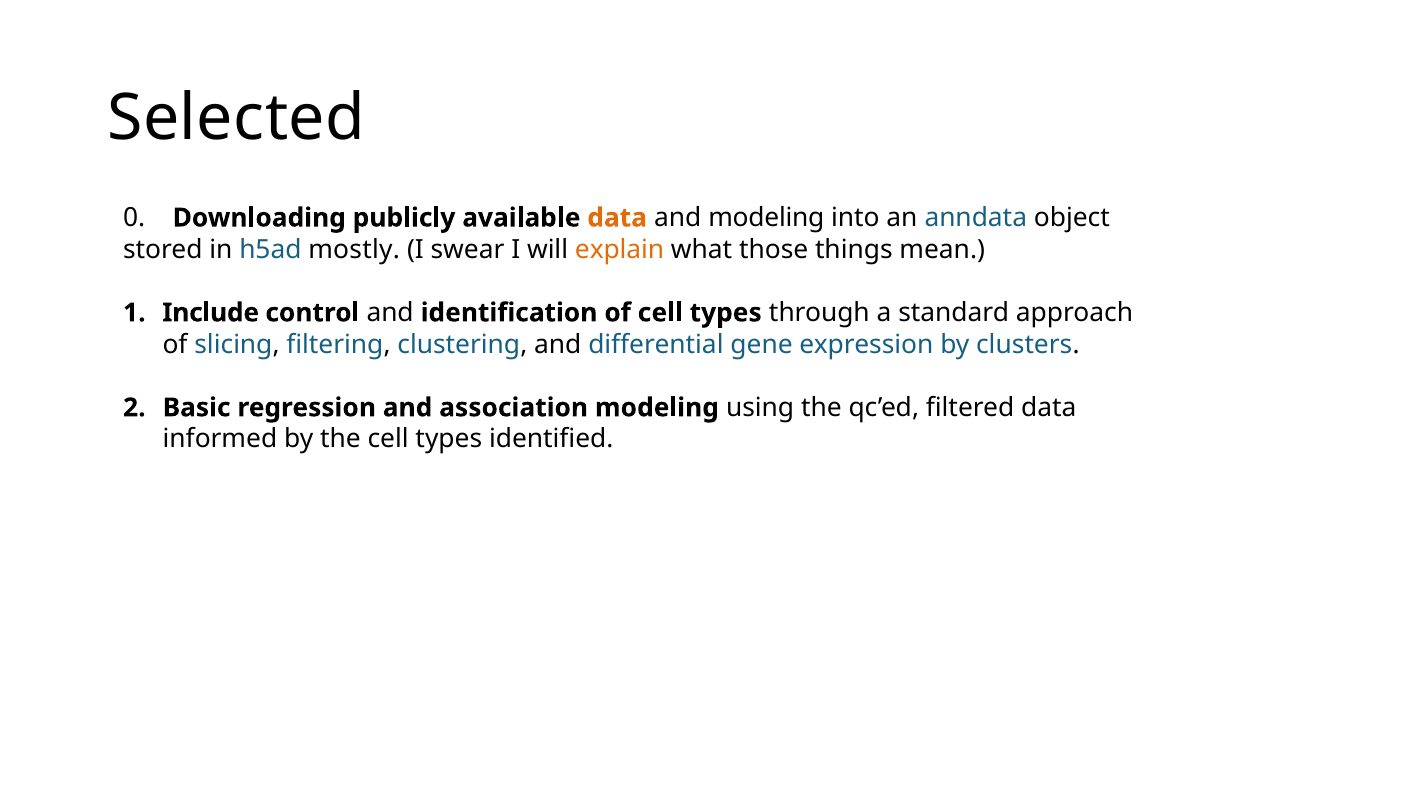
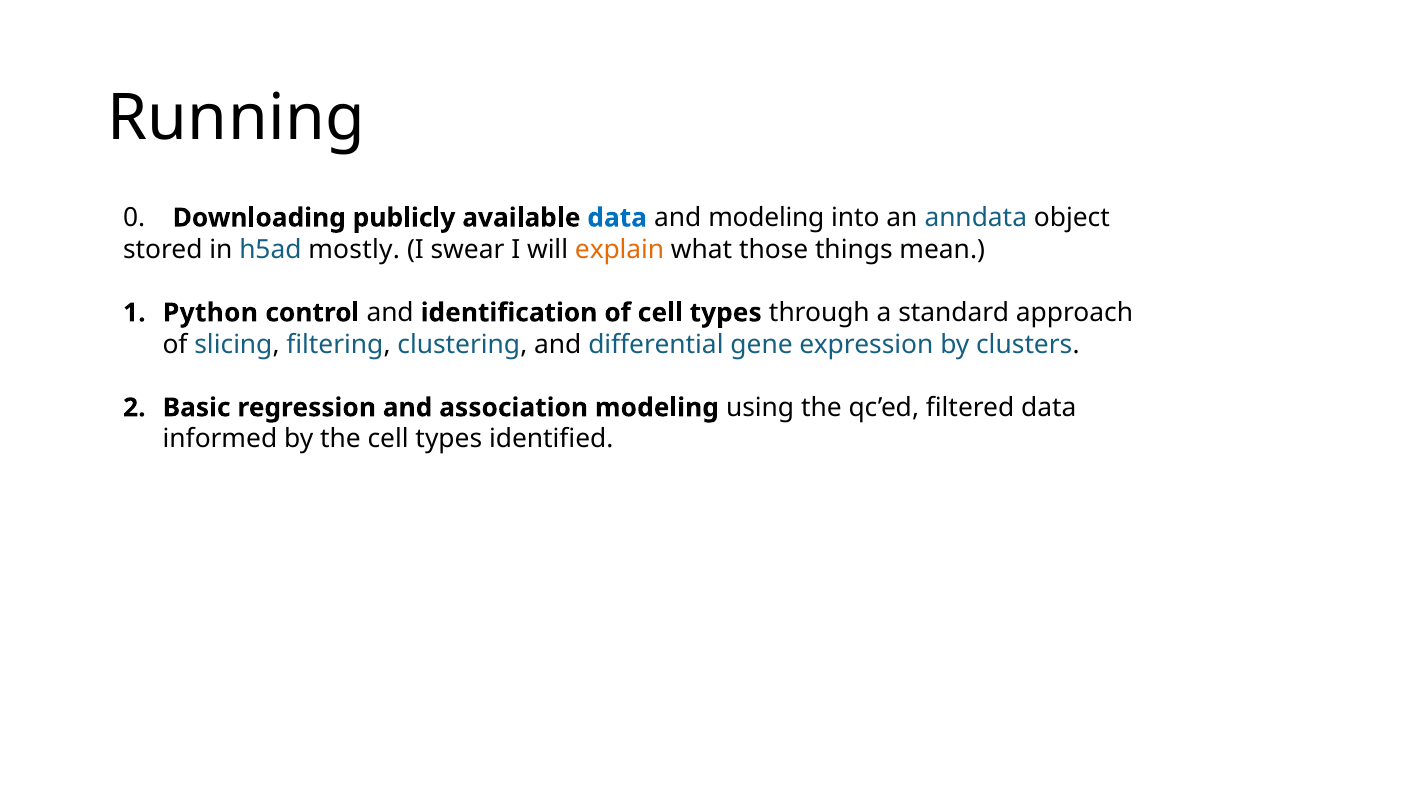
Selected: Selected -> Running (236, 118)
data colour: orange -> blue (617, 218)
Include: Include -> Python (210, 313)
